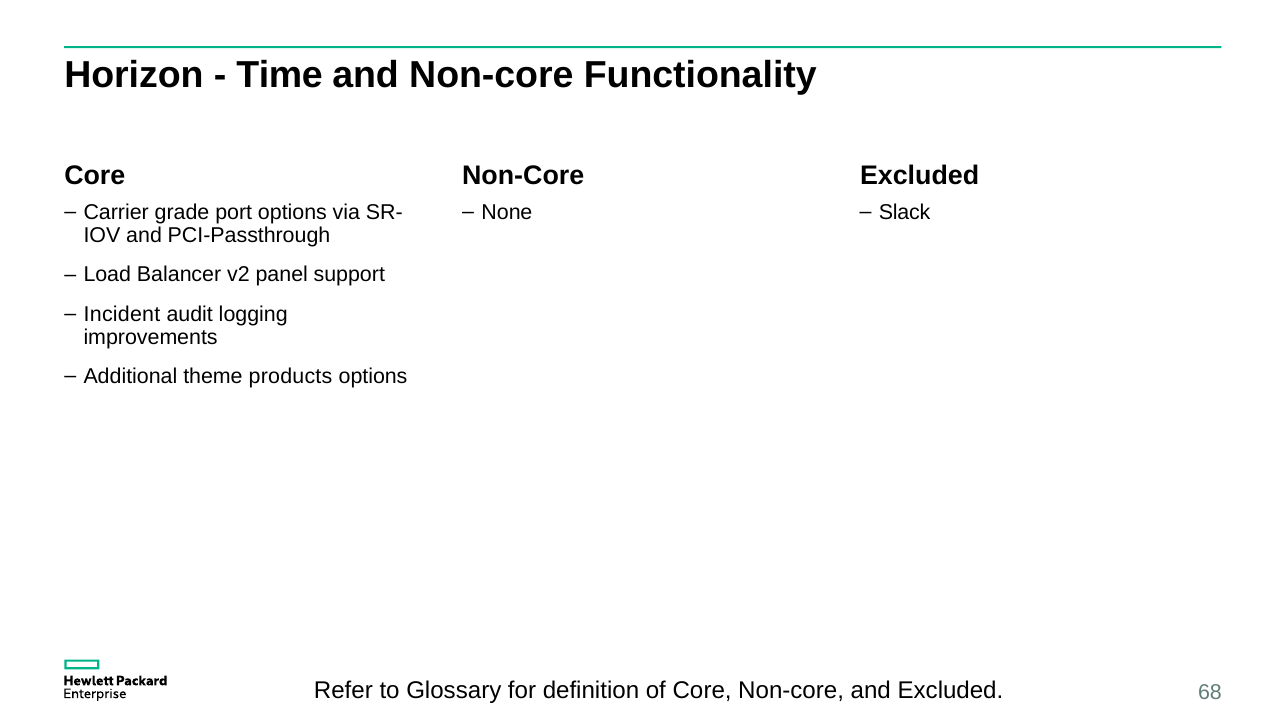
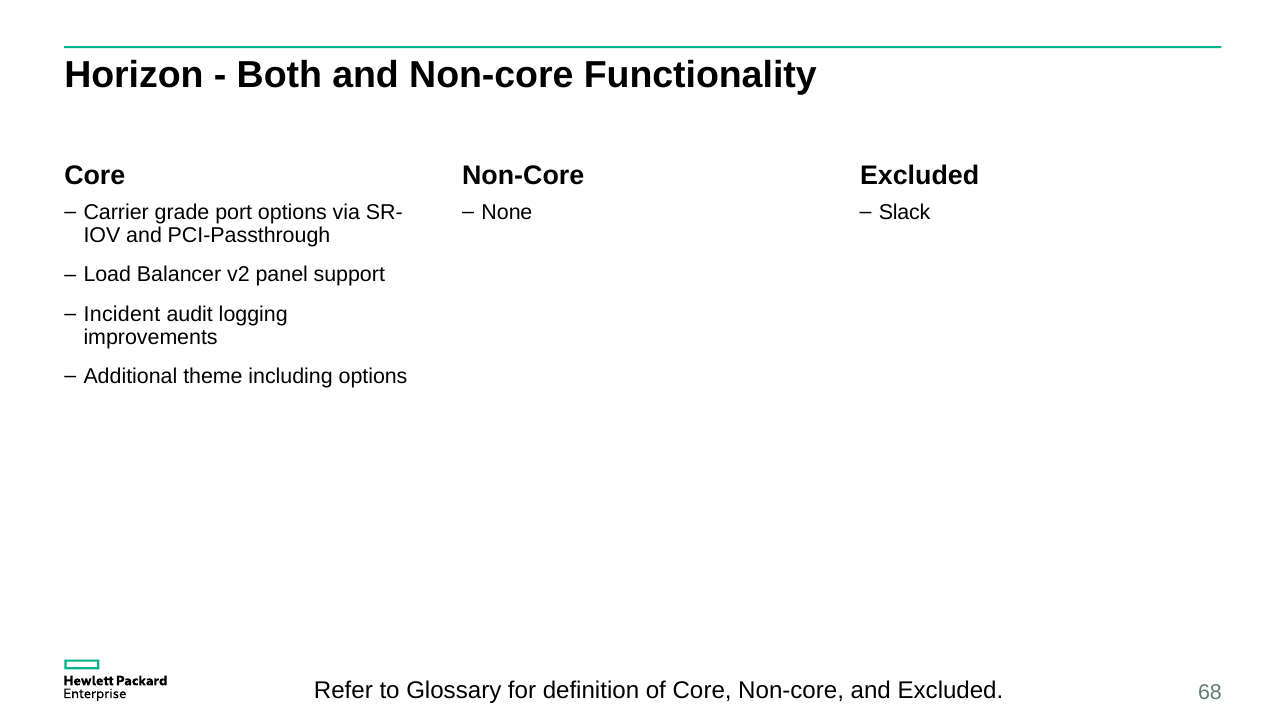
Time: Time -> Both (279, 75)
products: products -> including (291, 376)
